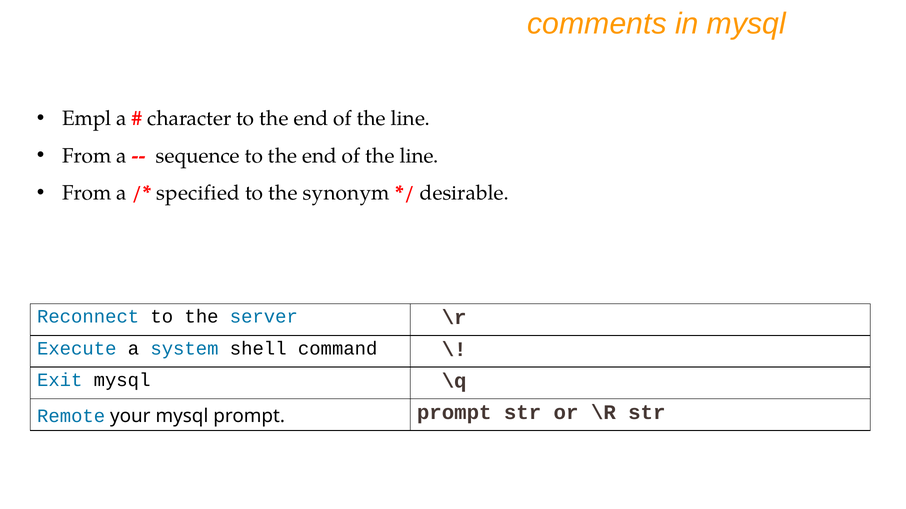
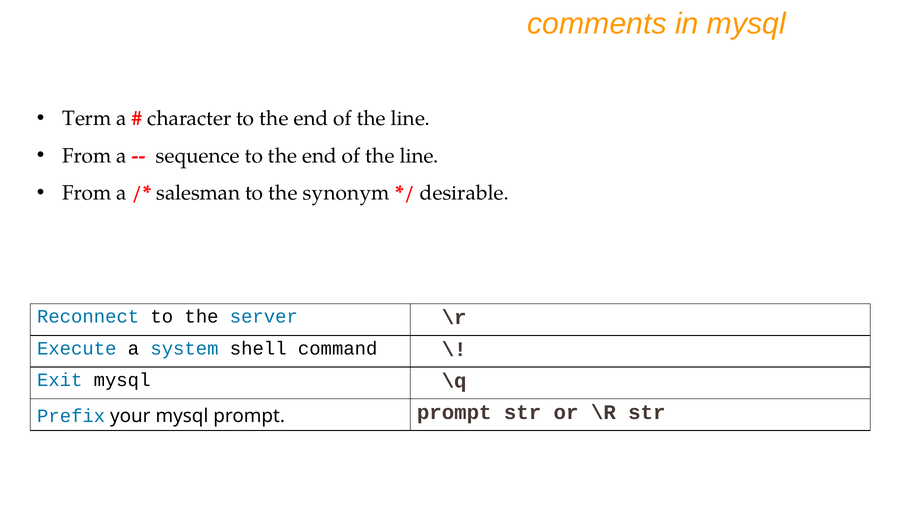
Empl: Empl -> Term (87, 119)
specified: specified -> salesman (198, 193)
Remote: Remote -> Prefix (71, 417)
